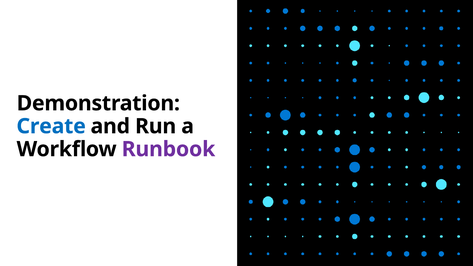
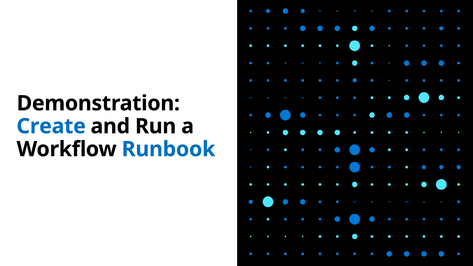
Runbook colour: purple -> blue (168, 149)
